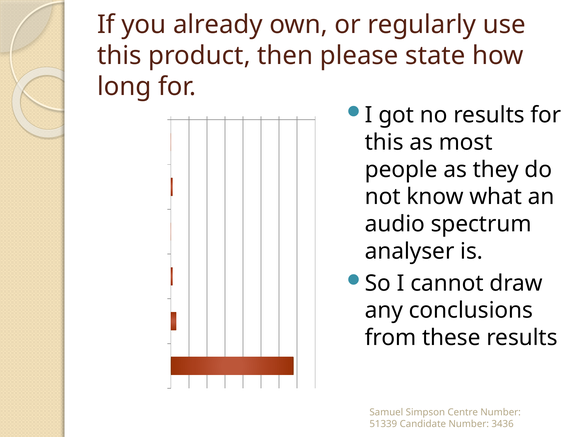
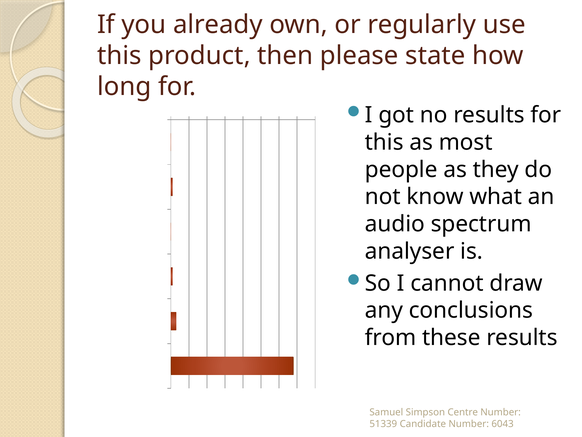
3436: 3436 -> 6043 (503, 424)
